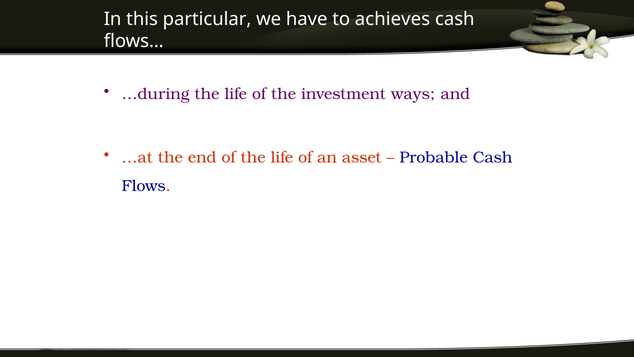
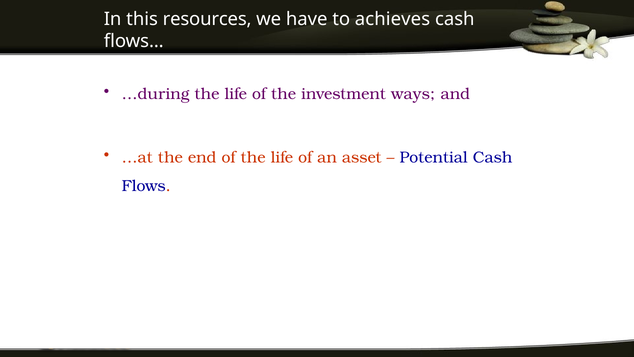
particular: particular -> resources (207, 19)
Probable: Probable -> Potential (434, 157)
